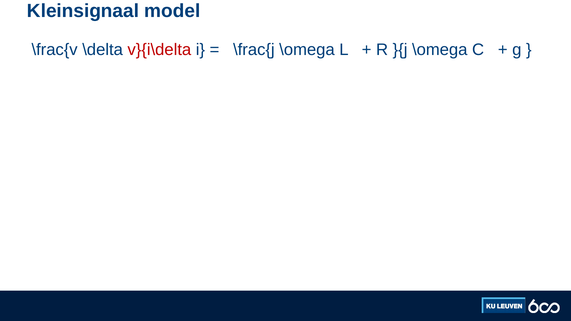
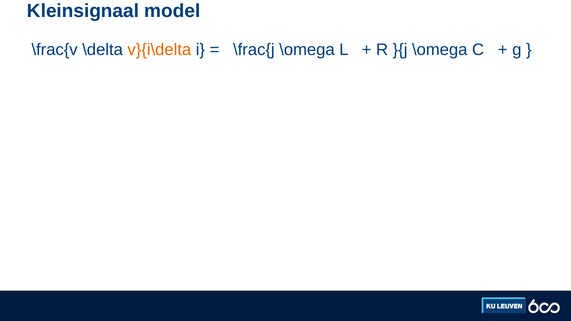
v}{i\delta colour: red -> orange (159, 50)
